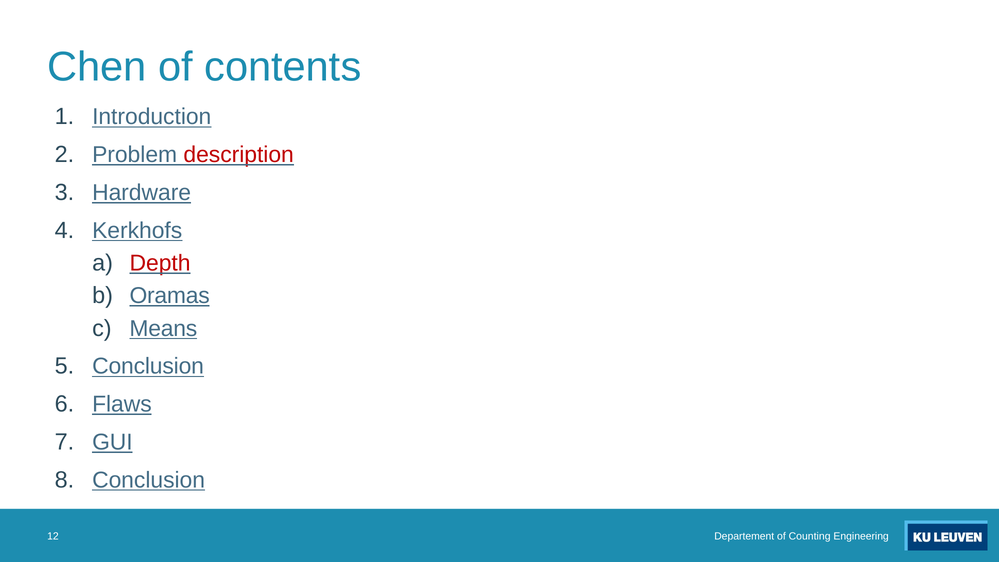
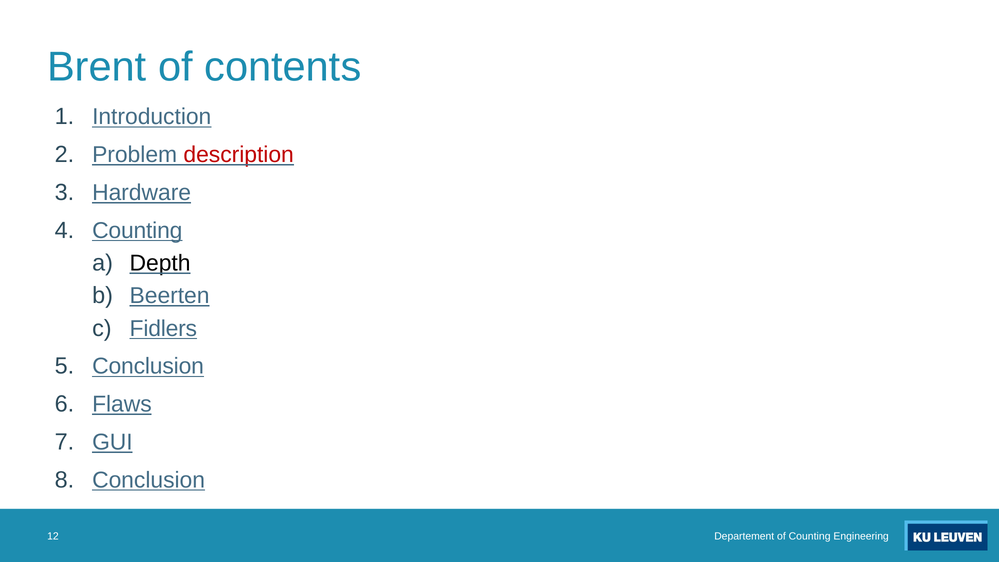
Chen: Chen -> Brent (97, 67)
Kerkhofs: Kerkhofs -> Counting (137, 230)
Depth colour: red -> black (160, 263)
Oramas: Oramas -> Beerten (170, 296)
Means: Means -> Fidlers (163, 328)
